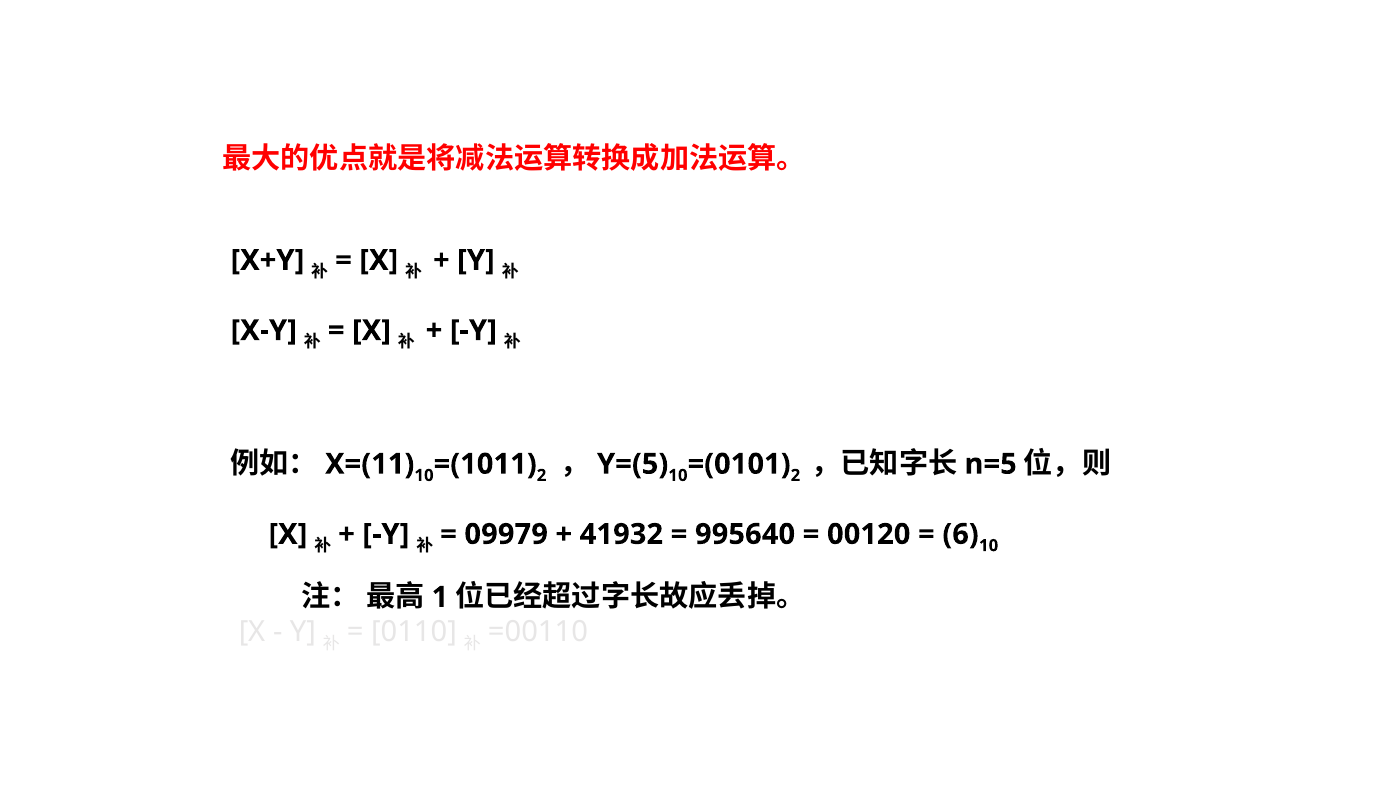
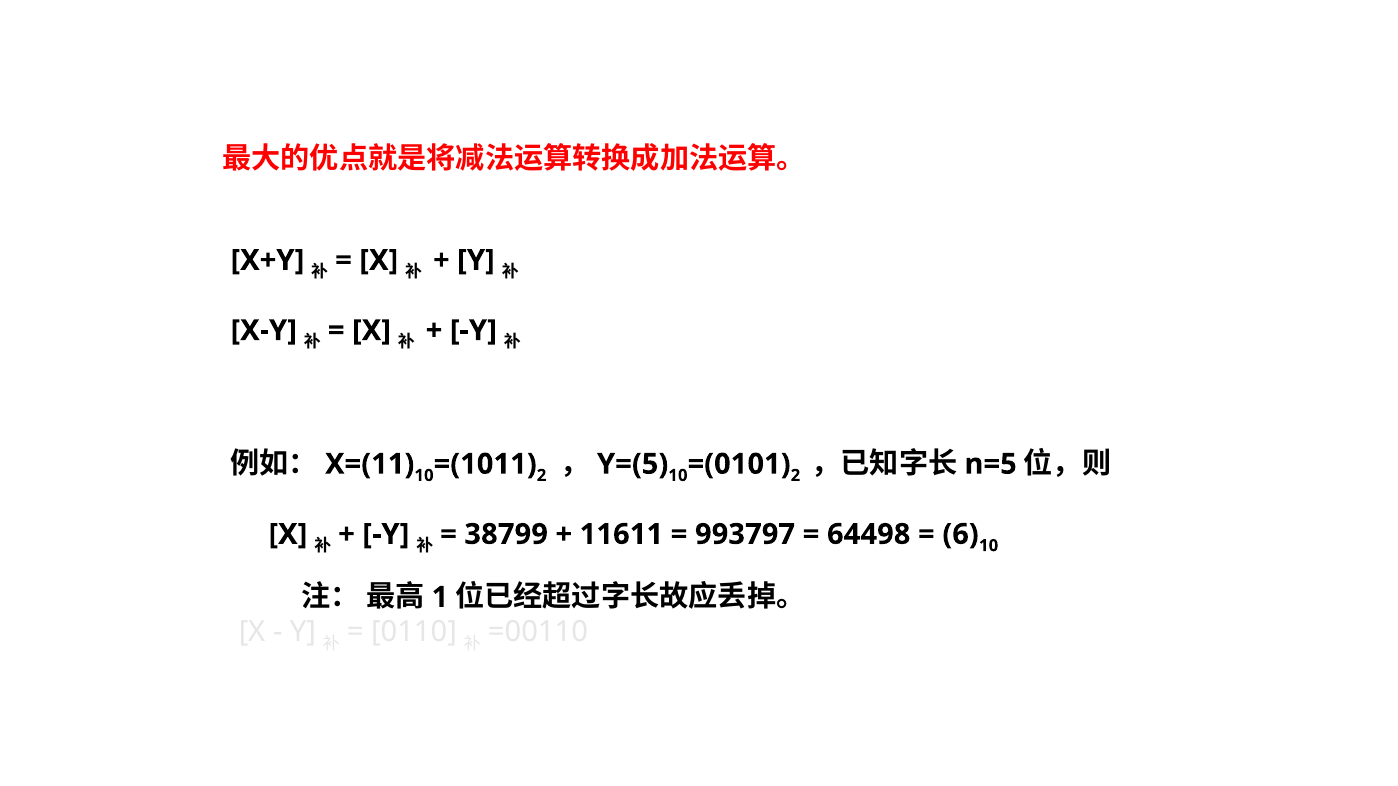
09979: 09979 -> 38799 (506, 535)
41932: 41932 -> 11611 (621, 535)
995640: 995640 -> 993797 (745, 535)
00120: 00120 -> 64498 (869, 535)
